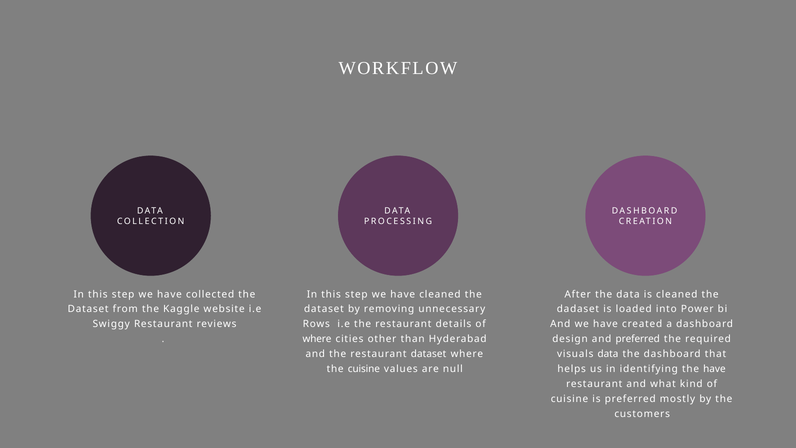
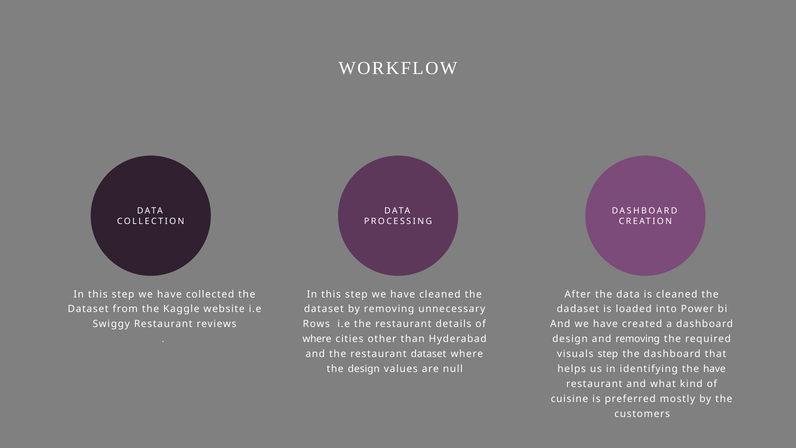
and preferred: preferred -> removing (638, 339)
visuals data: data -> step (608, 354)
the cuisine: cuisine -> design (364, 369)
